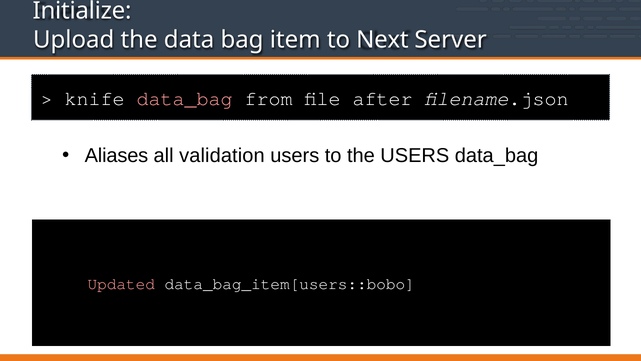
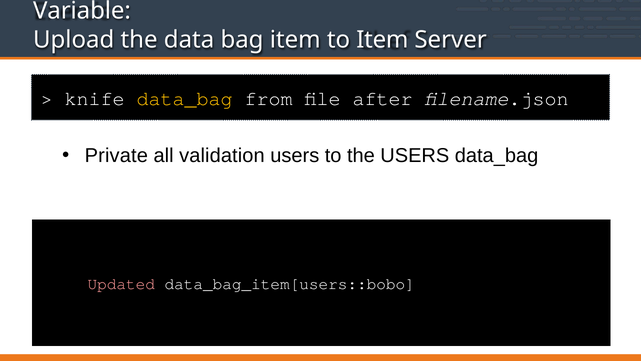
Initialize: Initialize -> Variable (82, 11)
to Next: Next -> Item (382, 40)
data_bag colour: pink -> yellow (185, 99)
Aliases: Aliases -> Private (116, 155)
